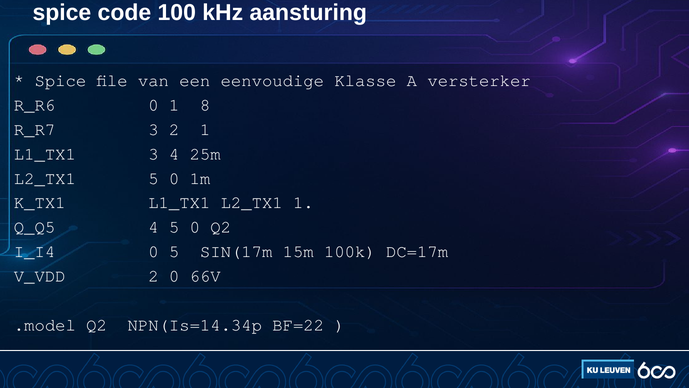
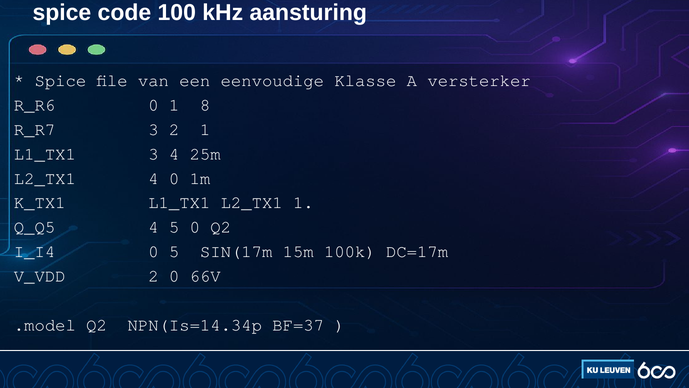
L2_TX1 5: 5 -> 4 (153, 178)
BF=22: BF=22 -> BF=37 (298, 325)
